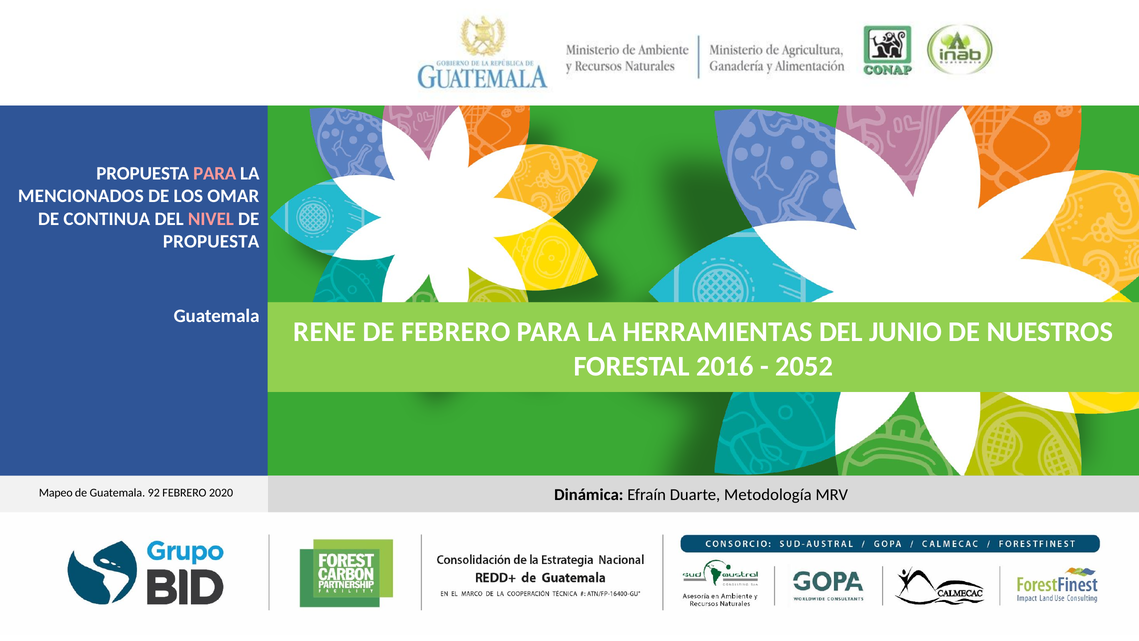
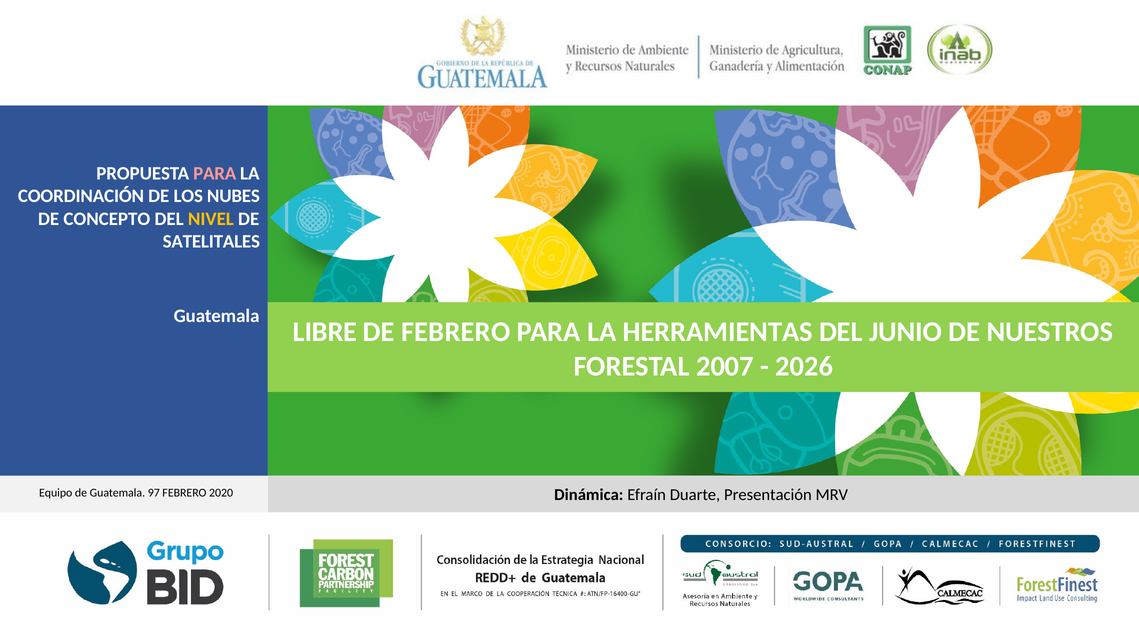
MENCIONADOS: MENCIONADOS -> COORDINACIÓN (81, 196)
OMAR: OMAR -> NUBES (233, 196)
CONTINUA: CONTINUA -> CONCEPTO (107, 219)
NIVEL colour: pink -> yellow (211, 219)
PROPUESTA: PROPUESTA -> SATELITALES (211, 242)
RENE: RENE -> LIBRE (325, 332)
2016: 2016 -> 2007 (725, 366)
2052: 2052 -> 2026 (804, 366)
Mapeo: Mapeo -> Equipo (56, 492)
92: 92 -> 97 (154, 492)
Metodología: Metodología -> Presentación (768, 494)
